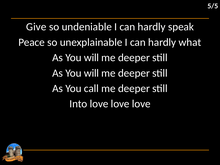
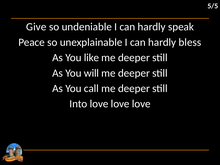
what: what -> bless (190, 42)
will: will -> like (91, 58)
